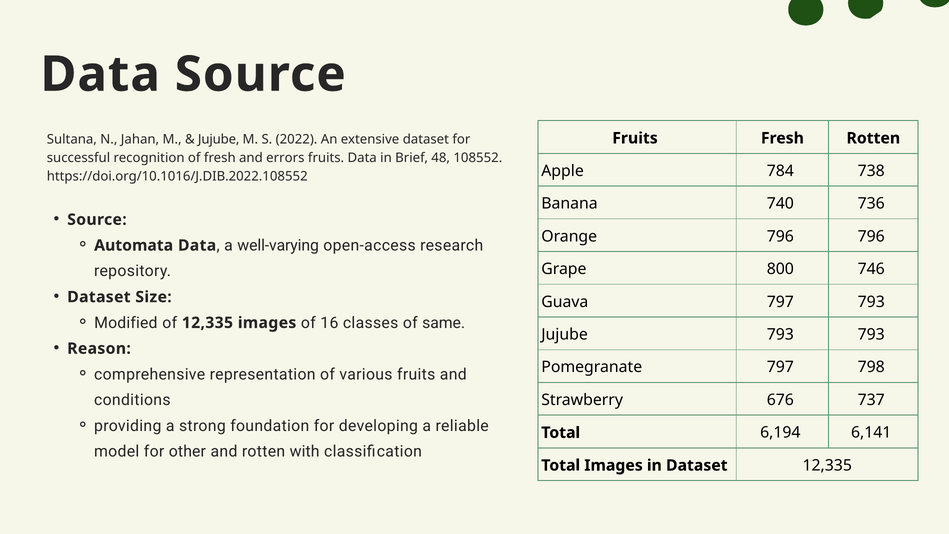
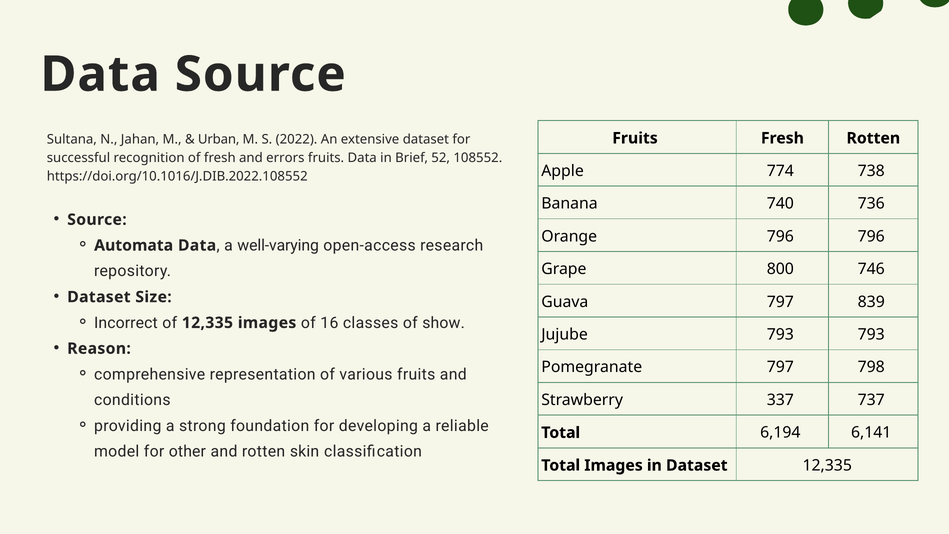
Jujube: Jujube -> Urban (219, 140)
48: 48 -> 52 (441, 158)
784: 784 -> 774 (780, 171)
797 793: 793 -> 839 (871, 302)
Modified: Modified -> Incorrect (126, 323)
same: same -> show (444, 323)
676: 676 -> 337 (780, 400)
with: with -> skin (305, 452)
